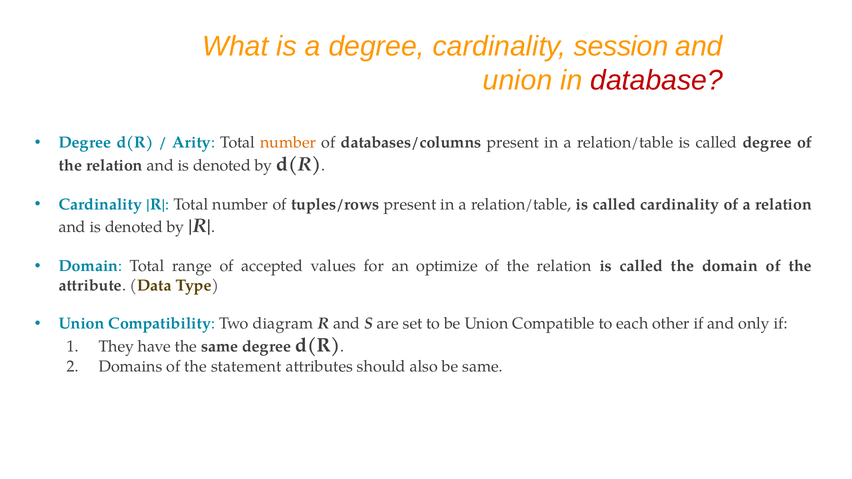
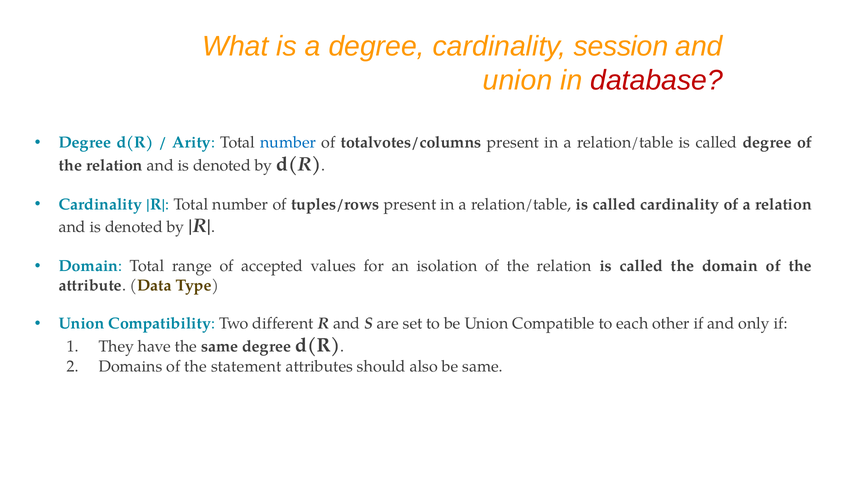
number colour: orange -> blue (288, 143)
databases/columns: databases/columns -> totalvotes/columns (411, 143)
optimize: optimize -> isolation (447, 266)
diagram: diagram -> different (283, 324)
